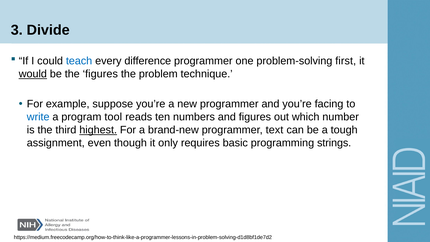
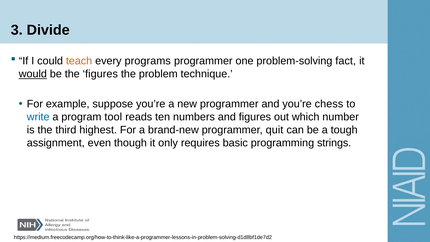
teach colour: blue -> orange (79, 61)
difference: difference -> programs (148, 61)
first: first -> fact (346, 61)
facing: facing -> chess (329, 104)
highest underline: present -> none (98, 130)
text: text -> quit (275, 130)
